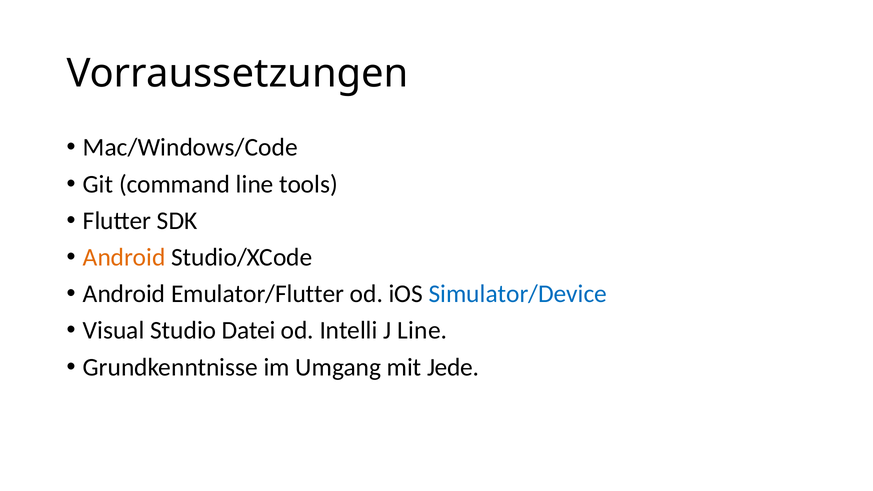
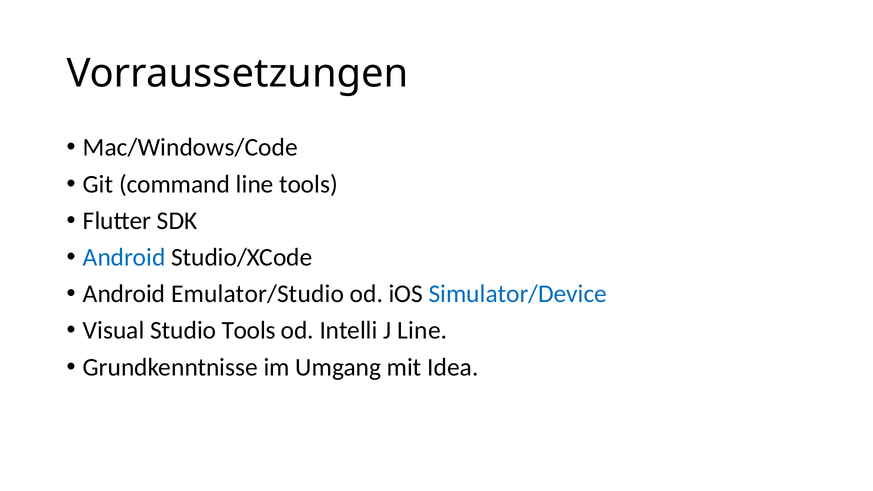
Android colour: orange -> blue (124, 257)
Emulator/Flutter: Emulator/Flutter -> Emulator/Studio (258, 294)
Studio Datei: Datei -> Tools (249, 331)
Jede: Jede -> Idea (453, 367)
